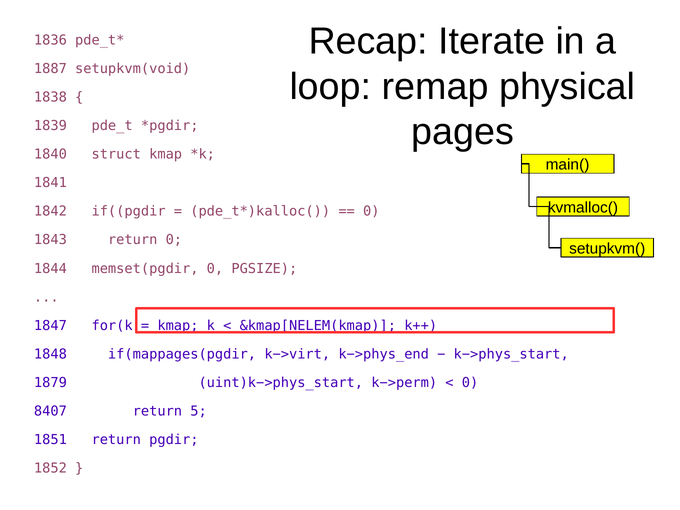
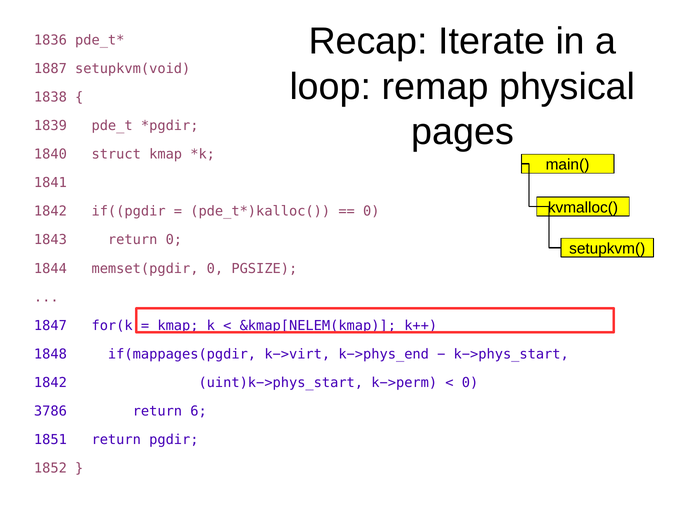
1879: 1879 -> 1842 (50, 383)
8407: 8407 -> 3786 (50, 411)
5: 5 -> 6 (199, 411)
